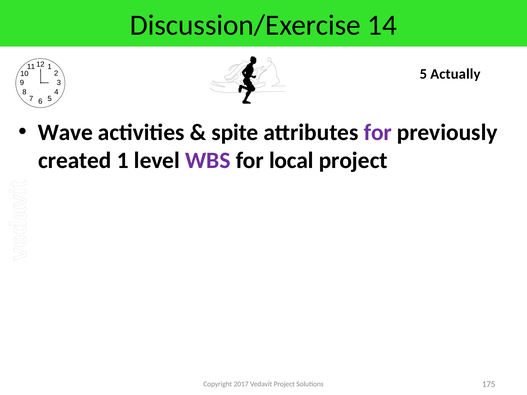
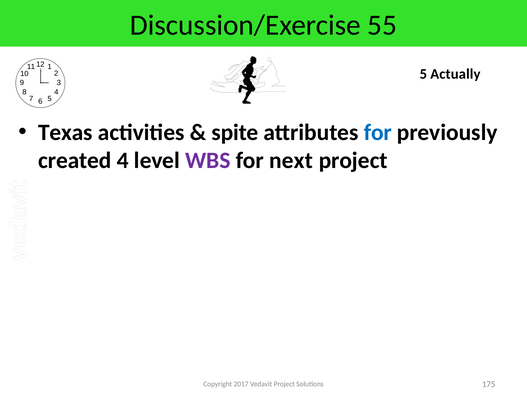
14: 14 -> 55 (382, 25)
Wave: Wave -> Texas (65, 133)
for colour: purple -> blue (378, 133)
created 1: 1 -> 4 (123, 161)
local: local -> next (291, 161)
